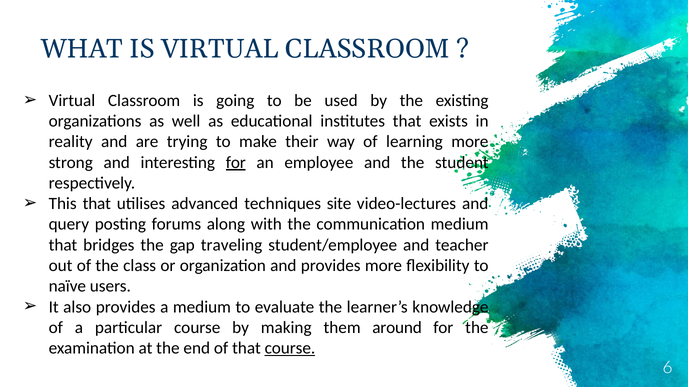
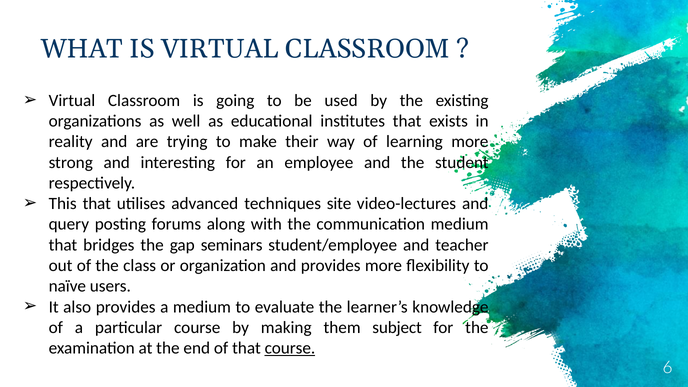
for underline: present -> none (236, 162)
traveling: traveling -> seminars (232, 245)
around: around -> subject (397, 327)
